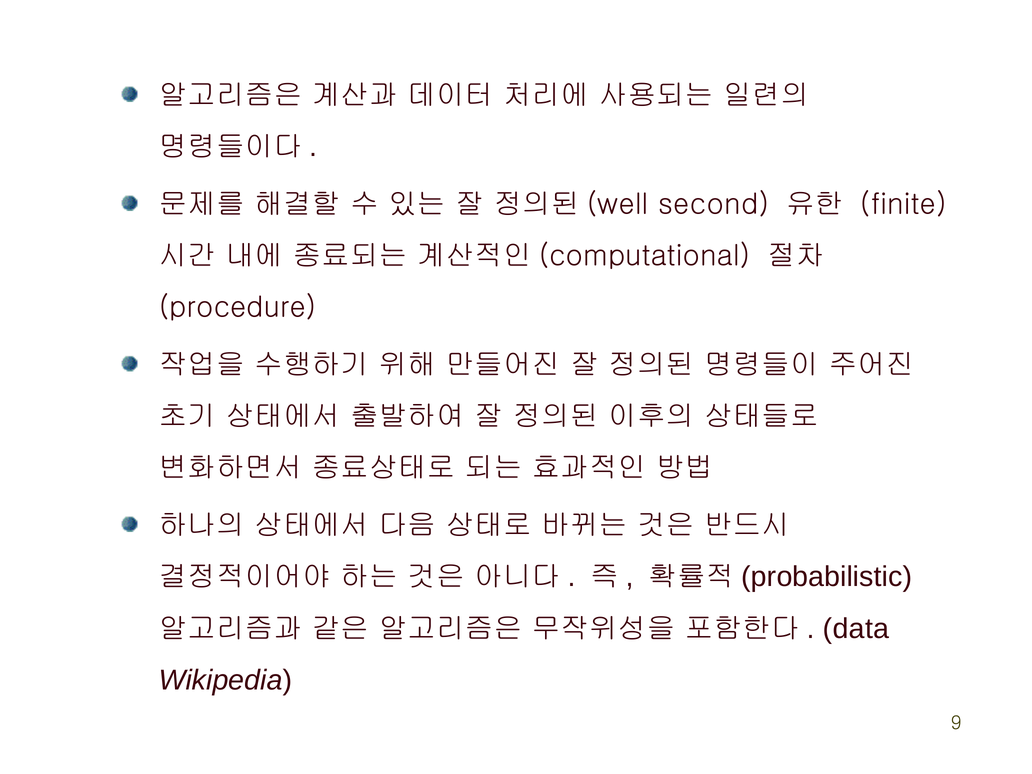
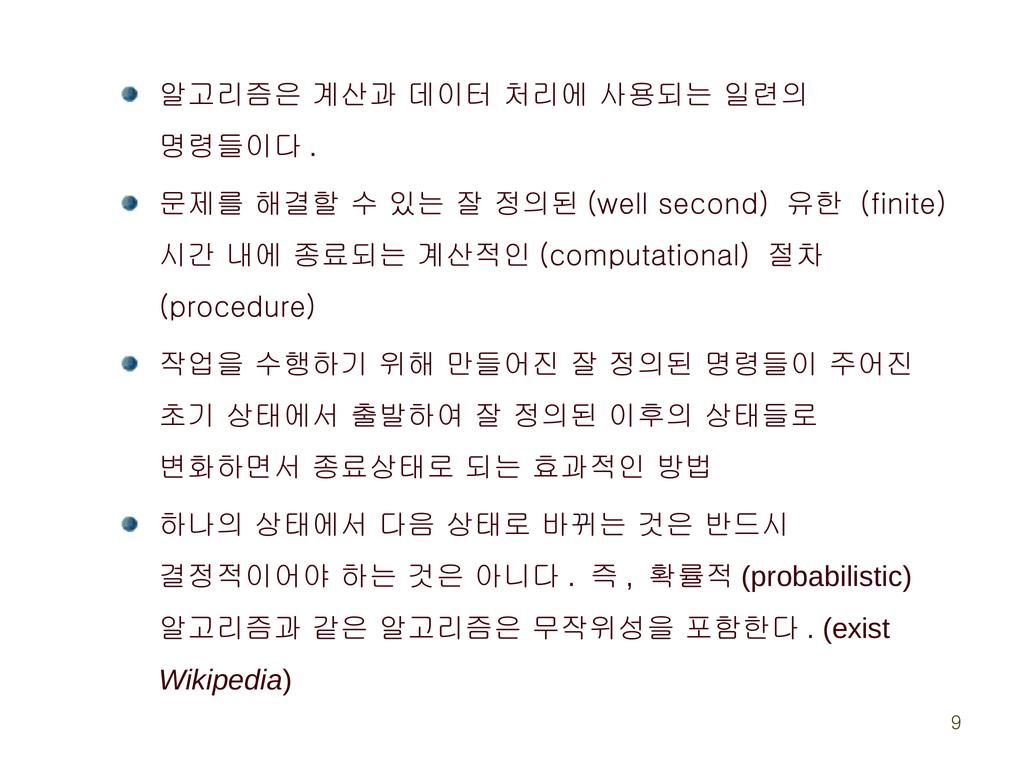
data: data -> exist (856, 629)
